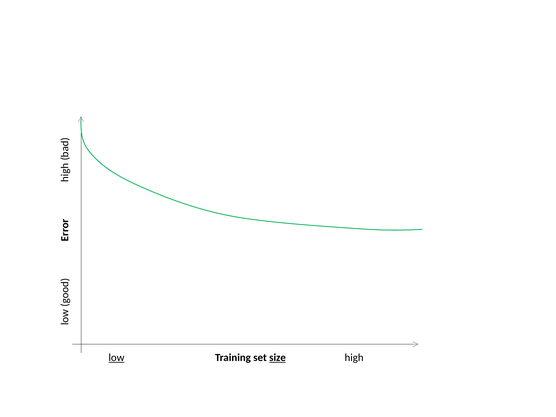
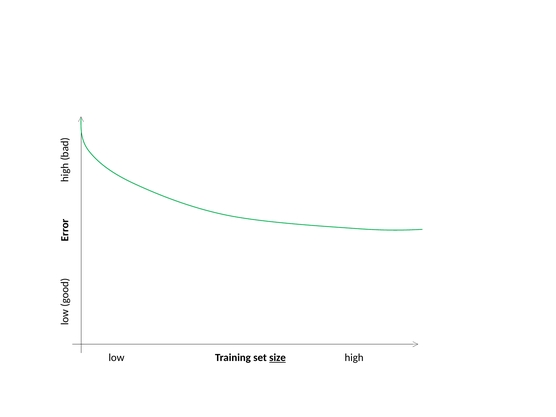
low underline: present -> none (116, 358)
